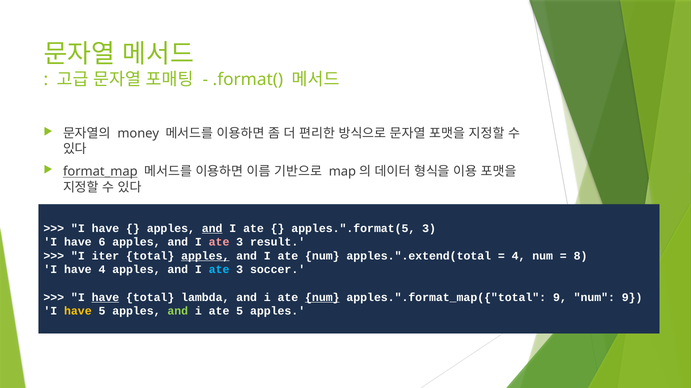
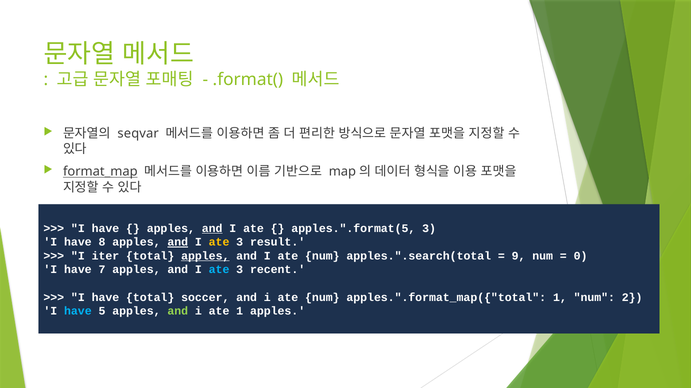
money: money -> seqvar (138, 134)
6: 6 -> 8 (102, 242)
and underline: none -> present (178, 242)
ate colour: pink -> yellow (219, 242)
apples.".extend(total: apples.".extend(total -> apples.".search(total (419, 256)
4: 4 -> 9 (519, 256)
8: 8 -> 0 (581, 256)
have 4: 4 -> 7 (102, 270)
soccer: soccer -> recent (278, 270)
have underline: present -> none (105, 298)
lambda: lambda -> soccer (205, 298)
num underline: present -> none (322, 298)
apples.".format_map({"total 9: 9 -> 1 (560, 298)
num 9: 9 -> 2 (632, 298)
have colour: yellow -> light blue (78, 312)
ate 5: 5 -> 1 (240, 312)
